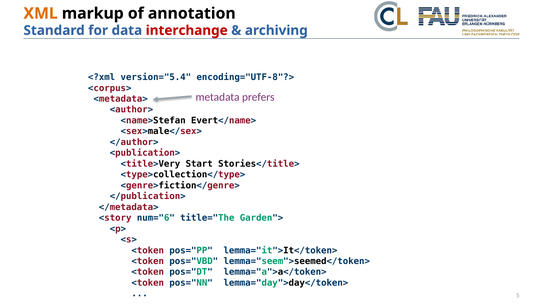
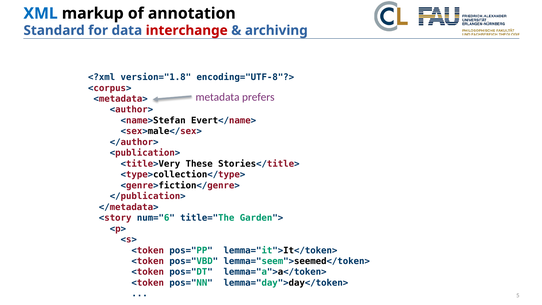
XML colour: orange -> blue (41, 13)
version="5.4: version="5.4 -> version="1.8 (156, 77)
Start: Start -> These (199, 164)
